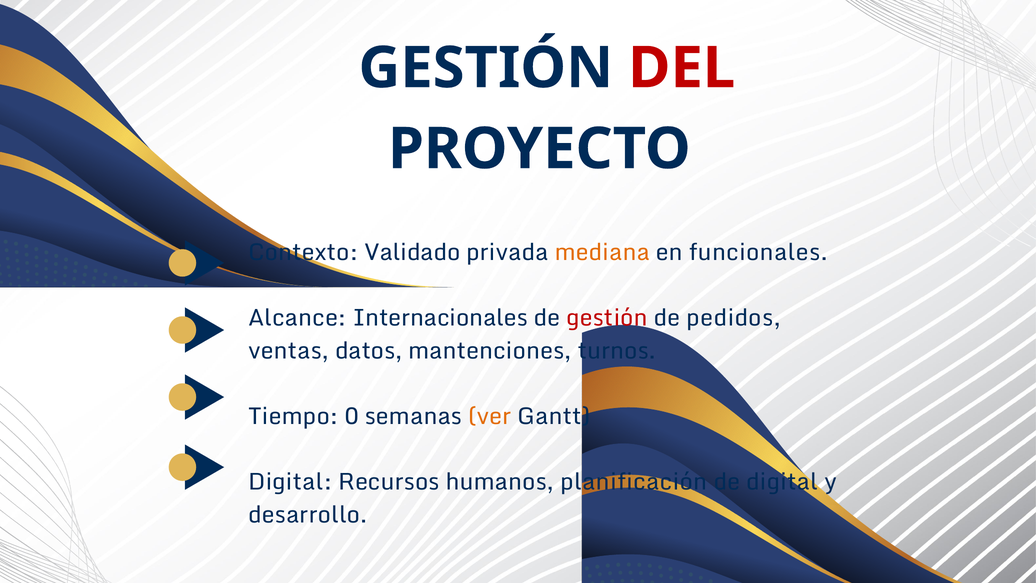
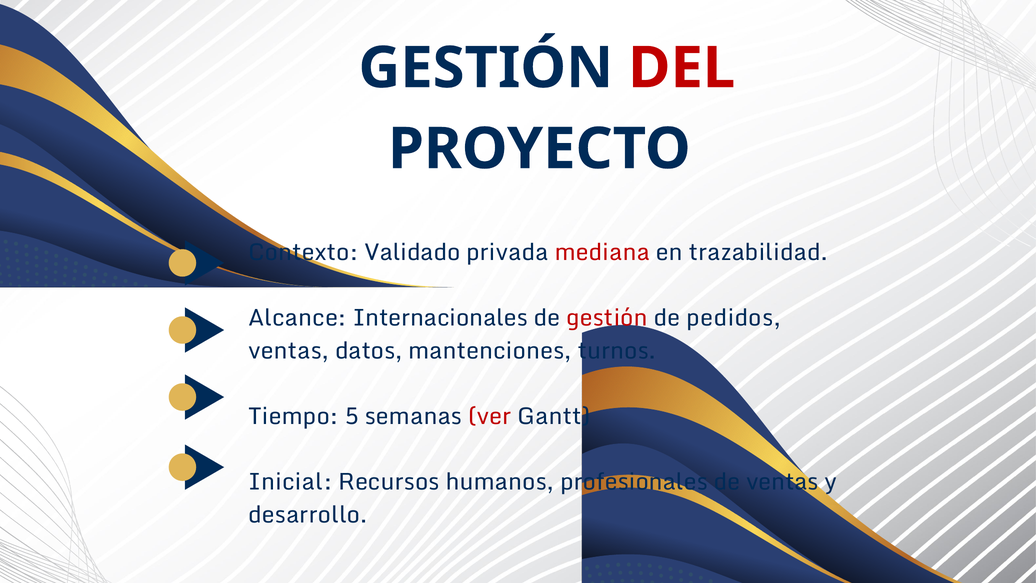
mediana colour: orange -> red (602, 252)
funcionales: funcionales -> trazabilidad (758, 252)
0: 0 -> 5 (352, 416)
ver colour: orange -> red (490, 416)
Digital: Digital -> Inicial (290, 482)
planificación: planificación -> profesionales (634, 482)
de digital: digital -> ventas (782, 482)
